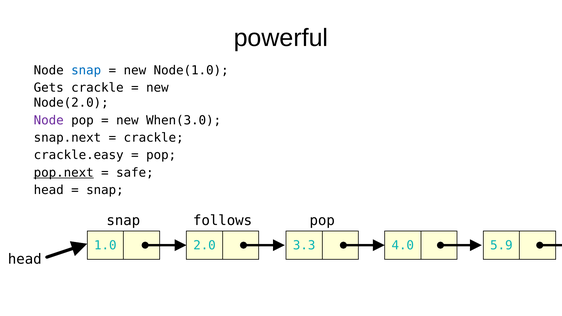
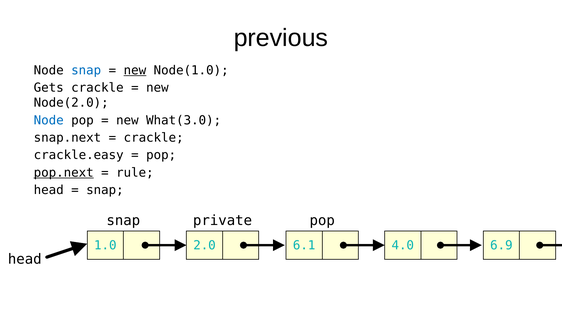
powerful: powerful -> previous (281, 38)
new underline: none -> present (135, 70)
Node colour: purple -> blue (49, 120)
When(3.0: When(3.0 -> What(3.0 (184, 120)
safe: safe -> rule (135, 173)
follows: follows -> private (223, 221)
3.3: 3.3 -> 6.1 (304, 245)
5.9: 5.9 -> 6.9 (501, 245)
